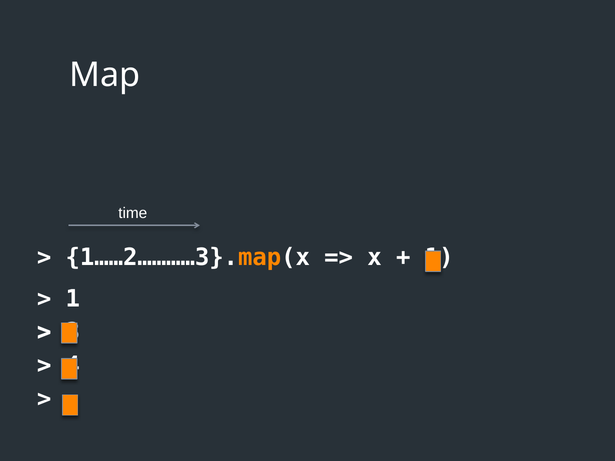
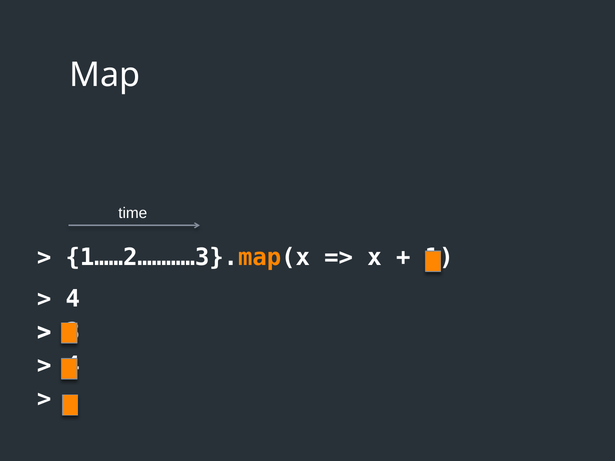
1: 1 -> 4 (73, 299)
